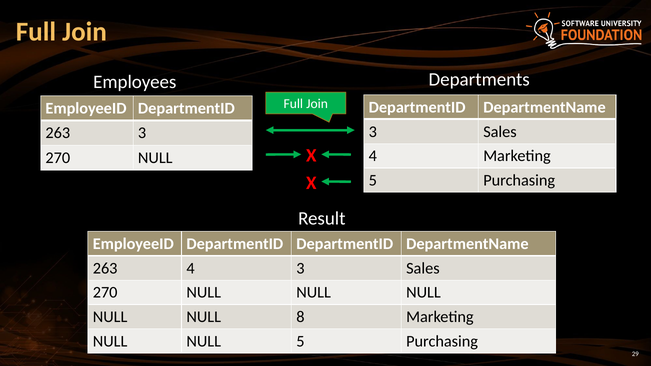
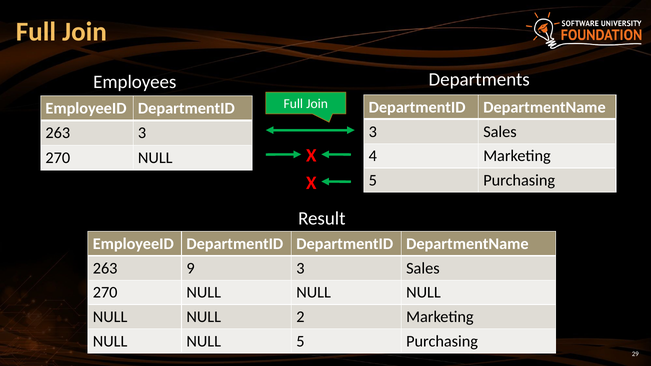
263 4: 4 -> 9 (191, 268)
8: 8 -> 2 (300, 317)
